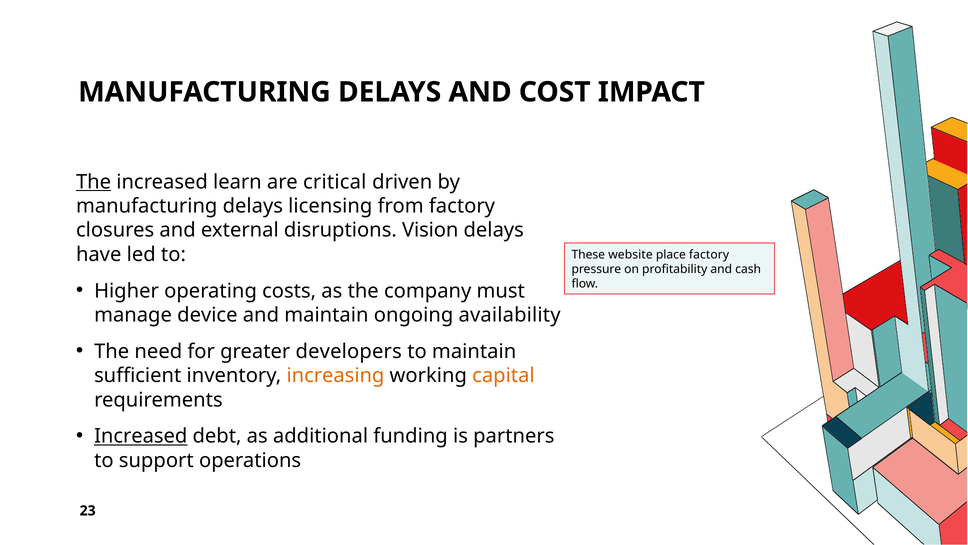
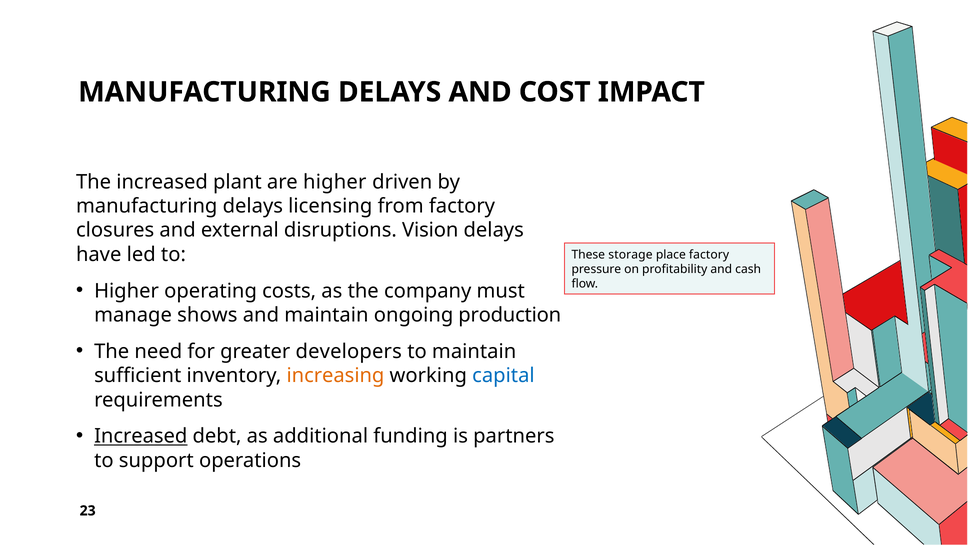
The underline: present -> none (94, 182)
learn: learn -> plant (237, 182)
are critical: critical -> higher (335, 182)
website: website -> storage (630, 255)
device: device -> shows (207, 315)
availability: availability -> production (510, 315)
capital colour: orange -> blue (503, 375)
